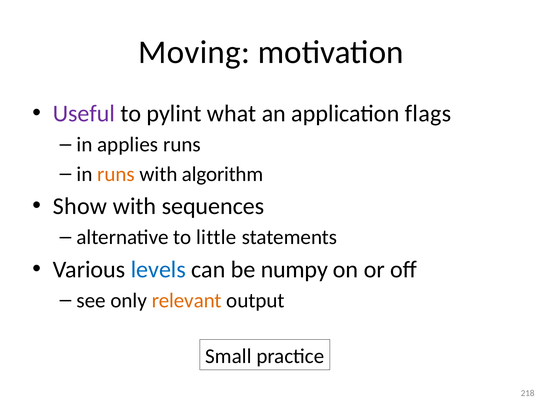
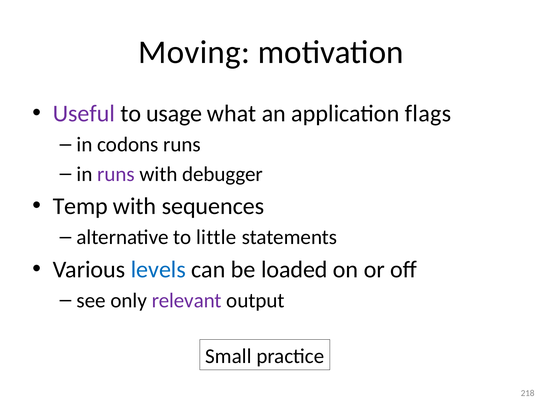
pylint: pylint -> usage (174, 114)
applies: applies -> codons (128, 145)
runs colour: orange -> purple (116, 174)
algorithm: algorithm -> debugger (223, 174)
Show: Show -> Temp (80, 207)
numpy: numpy -> loaded (294, 270)
relevant colour: orange -> purple (187, 301)
